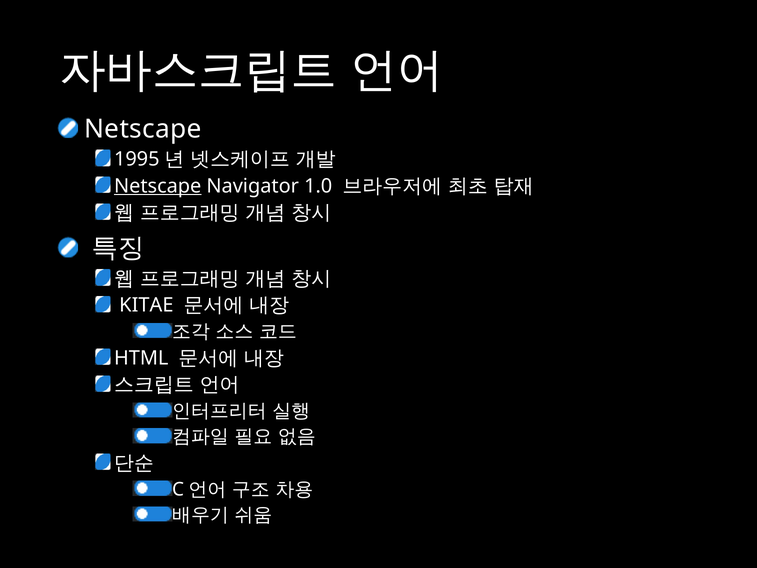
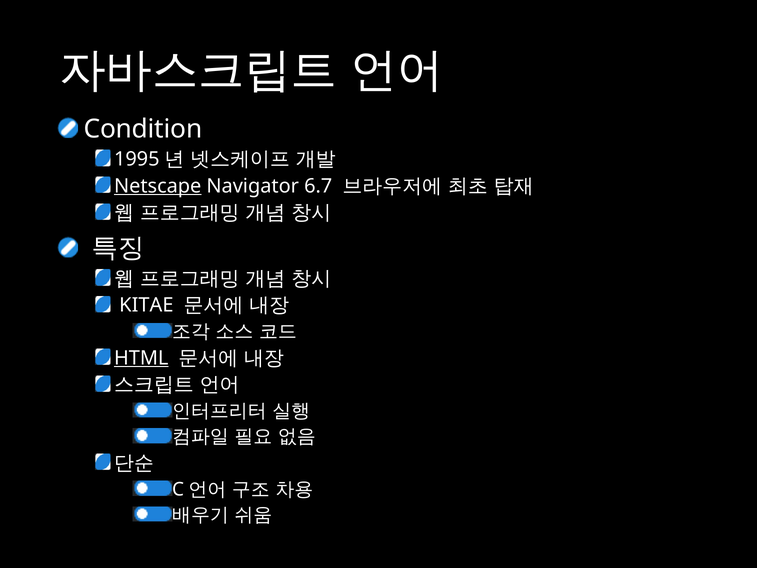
Netscape: Netscape -> Condition (143, 129)
1.0: 1.0 -> 6.7 (318, 186)
HTML underline: none -> present (141, 358)
